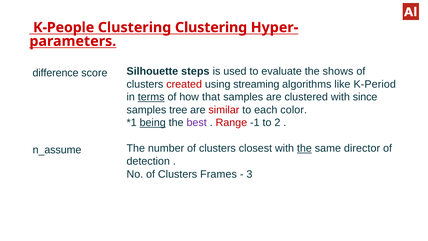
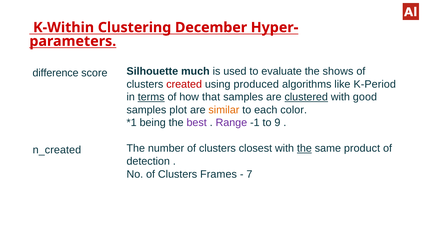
K-People: K-People -> K-Within (64, 27)
Clustering Clustering: Clustering -> December (211, 27)
steps: steps -> much (195, 71)
streaming: streaming -> produced (256, 84)
clustered underline: none -> present (306, 97)
since: since -> good (365, 97)
tree: tree -> plot (178, 110)
similar colour: red -> orange (224, 110)
being underline: present -> none (153, 123)
Range colour: red -> purple (231, 123)
2: 2 -> 9 (277, 123)
director: director -> product (362, 148)
n_assume: n_assume -> n_created (57, 150)
3: 3 -> 7 (249, 174)
